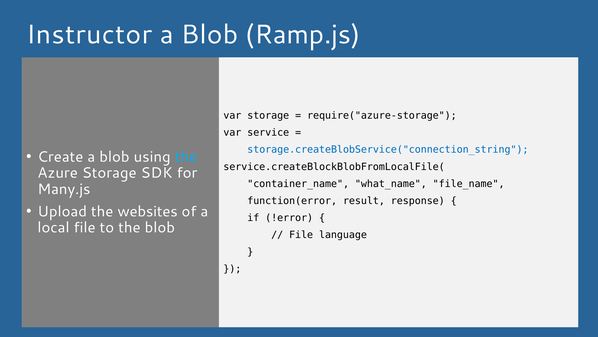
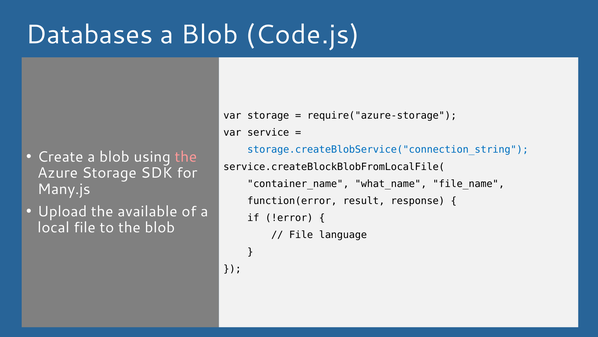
Instructor: Instructor -> Databases (89, 34)
Ramp.js: Ramp.js -> Code.js (302, 34)
the colour: light blue -> pink (186, 156)
websites: websites -> available (147, 211)
